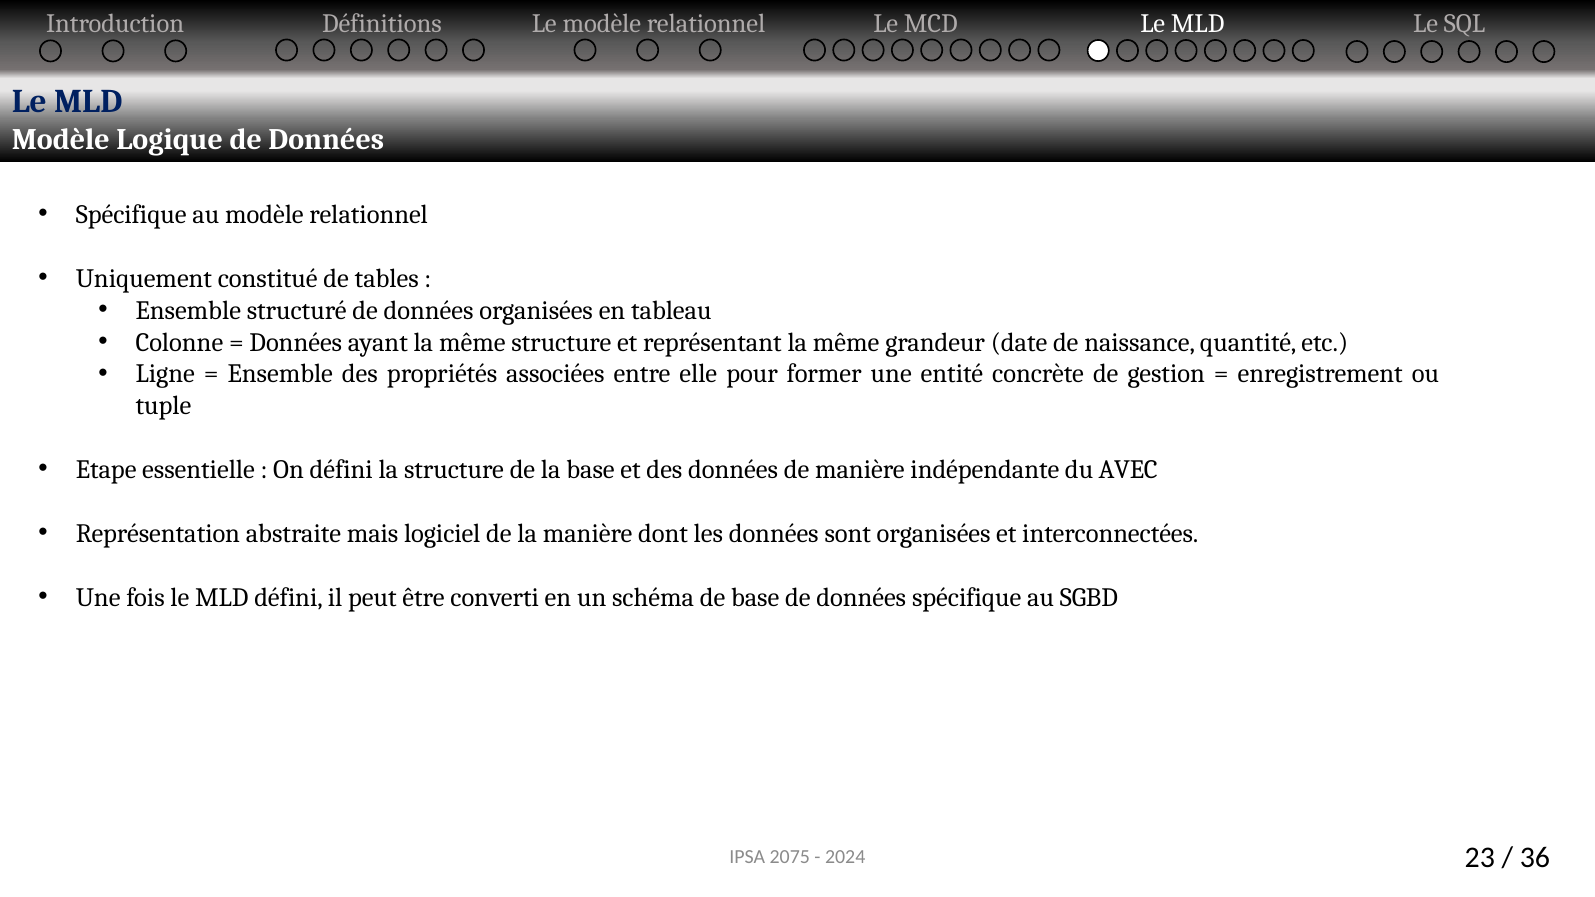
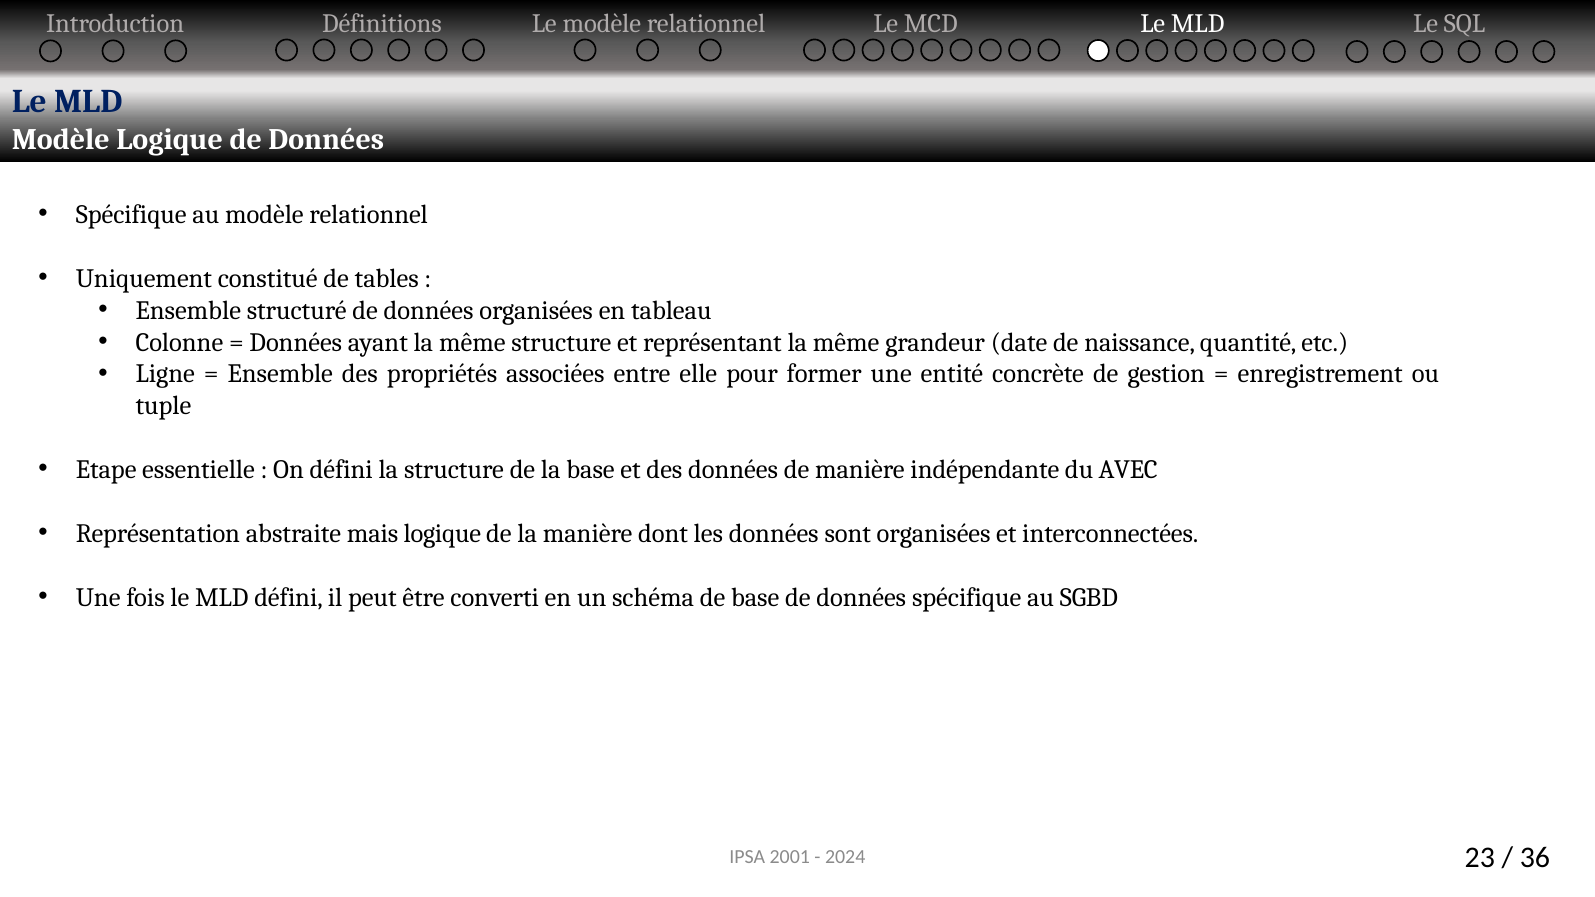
mais logiciel: logiciel -> logique (442, 534)
2075: 2075 -> 2001 (790, 857)
